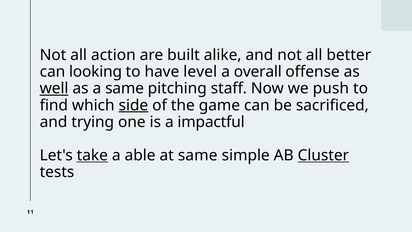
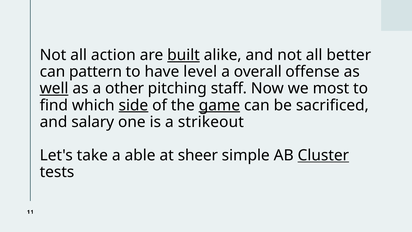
built underline: none -> present (184, 55)
looking: looking -> pattern (96, 72)
a same: same -> other (125, 88)
push: push -> most (331, 88)
game underline: none -> present (219, 105)
trying: trying -> salary (93, 122)
impactful: impactful -> strikeout (211, 122)
take underline: present -> none (92, 155)
at same: same -> sheer (198, 155)
